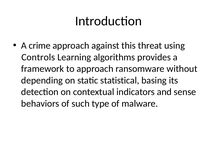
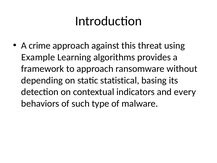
Controls: Controls -> Example (38, 57)
sense: sense -> every (185, 92)
